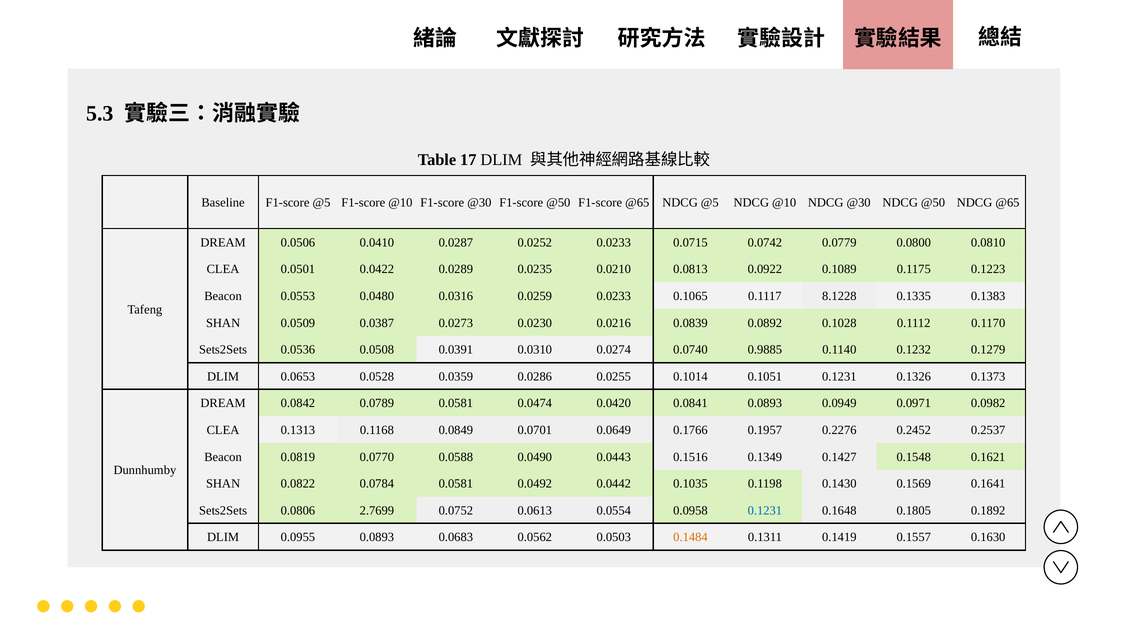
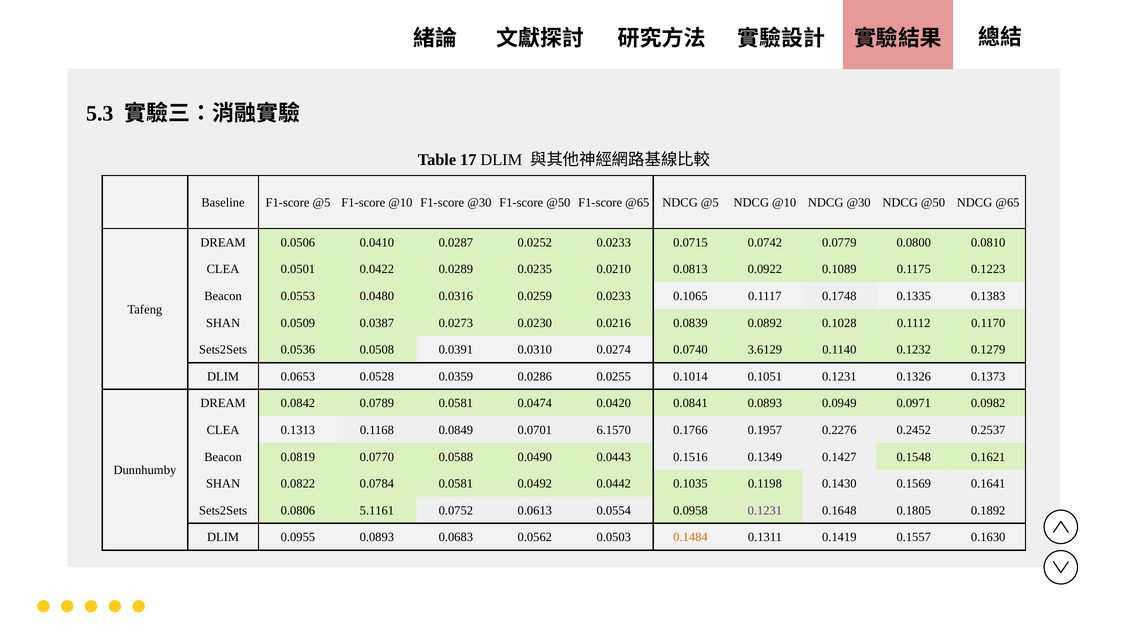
8.1228: 8.1228 -> 0.1748 (839, 296)
0.9885: 0.9885 -> 3.6129 (765, 349)
0.0649: 0.0649 -> 6.1570 (614, 430)
2.7699: 2.7699 -> 5.1161 (377, 510)
0.1231 colour: blue -> purple (765, 510)
